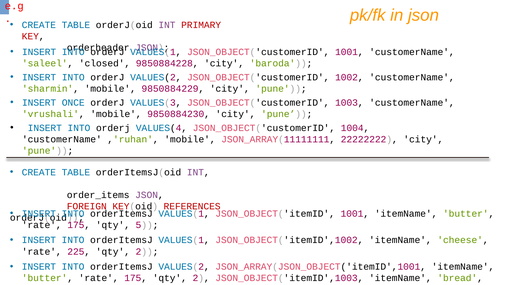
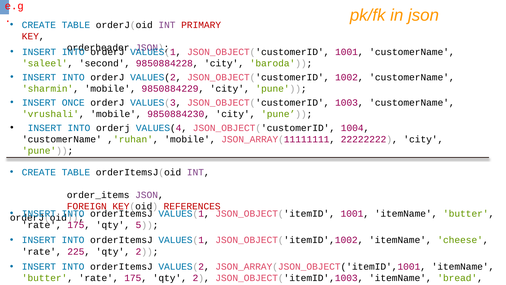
closed: closed -> second (105, 63)
